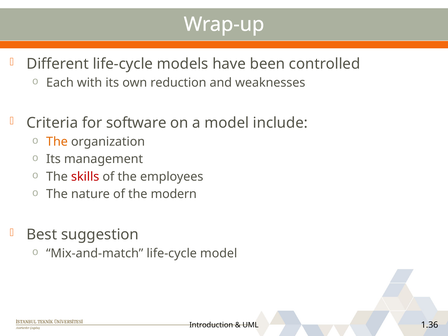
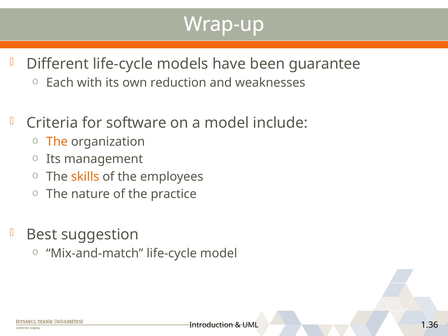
controlled: controlled -> guarantee (325, 64)
skills colour: red -> orange (85, 177)
modern: modern -> practice (174, 194)
